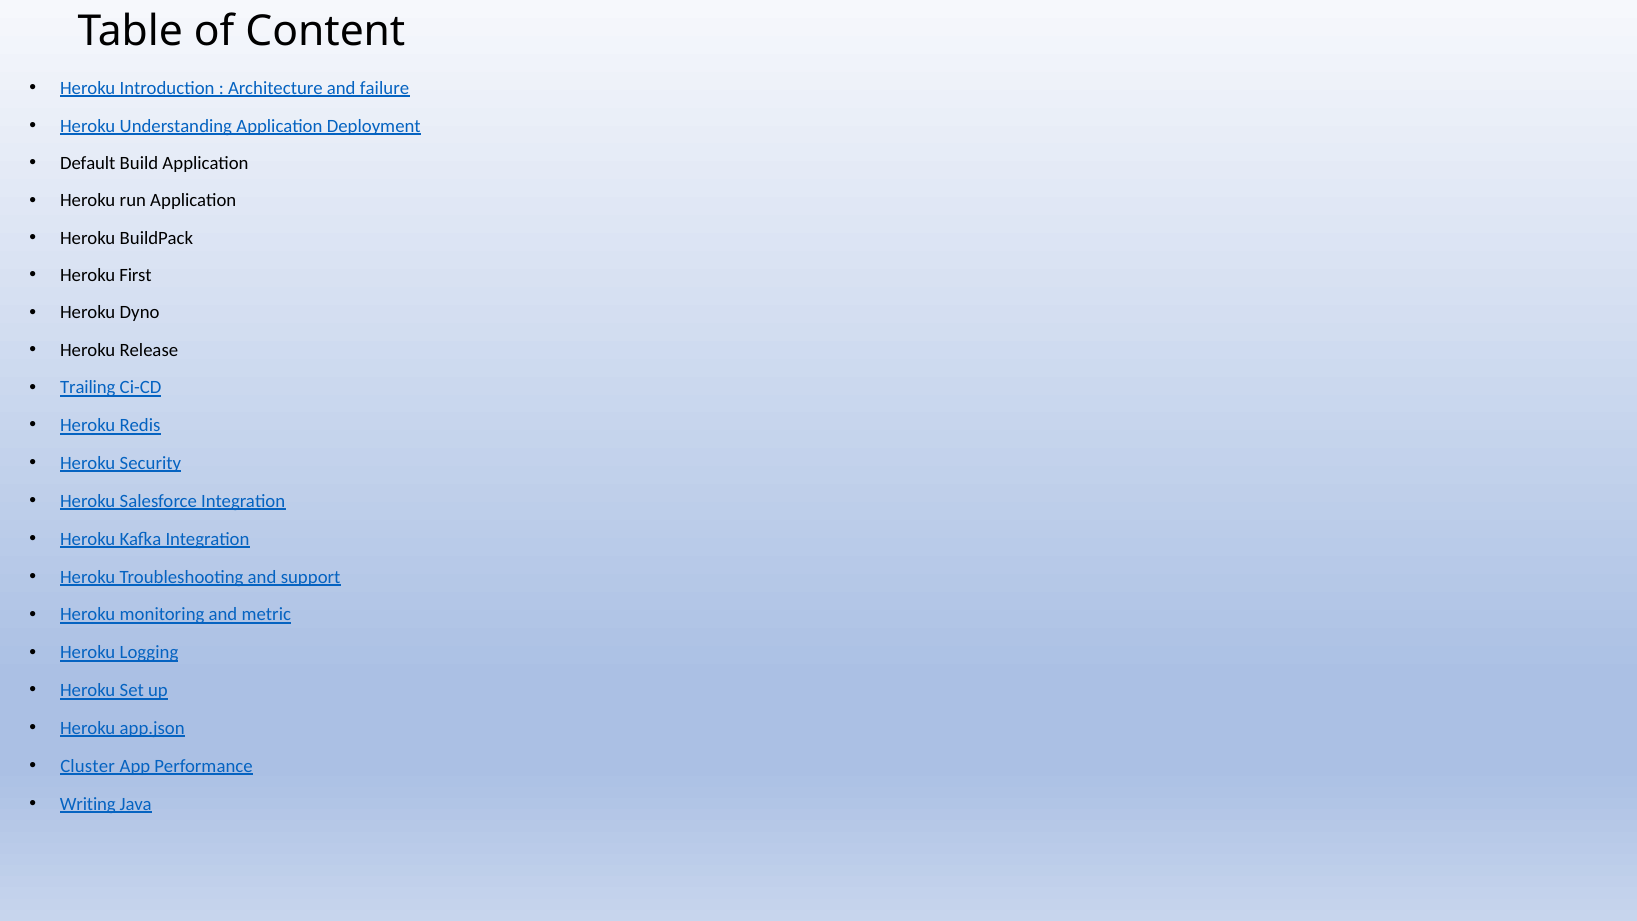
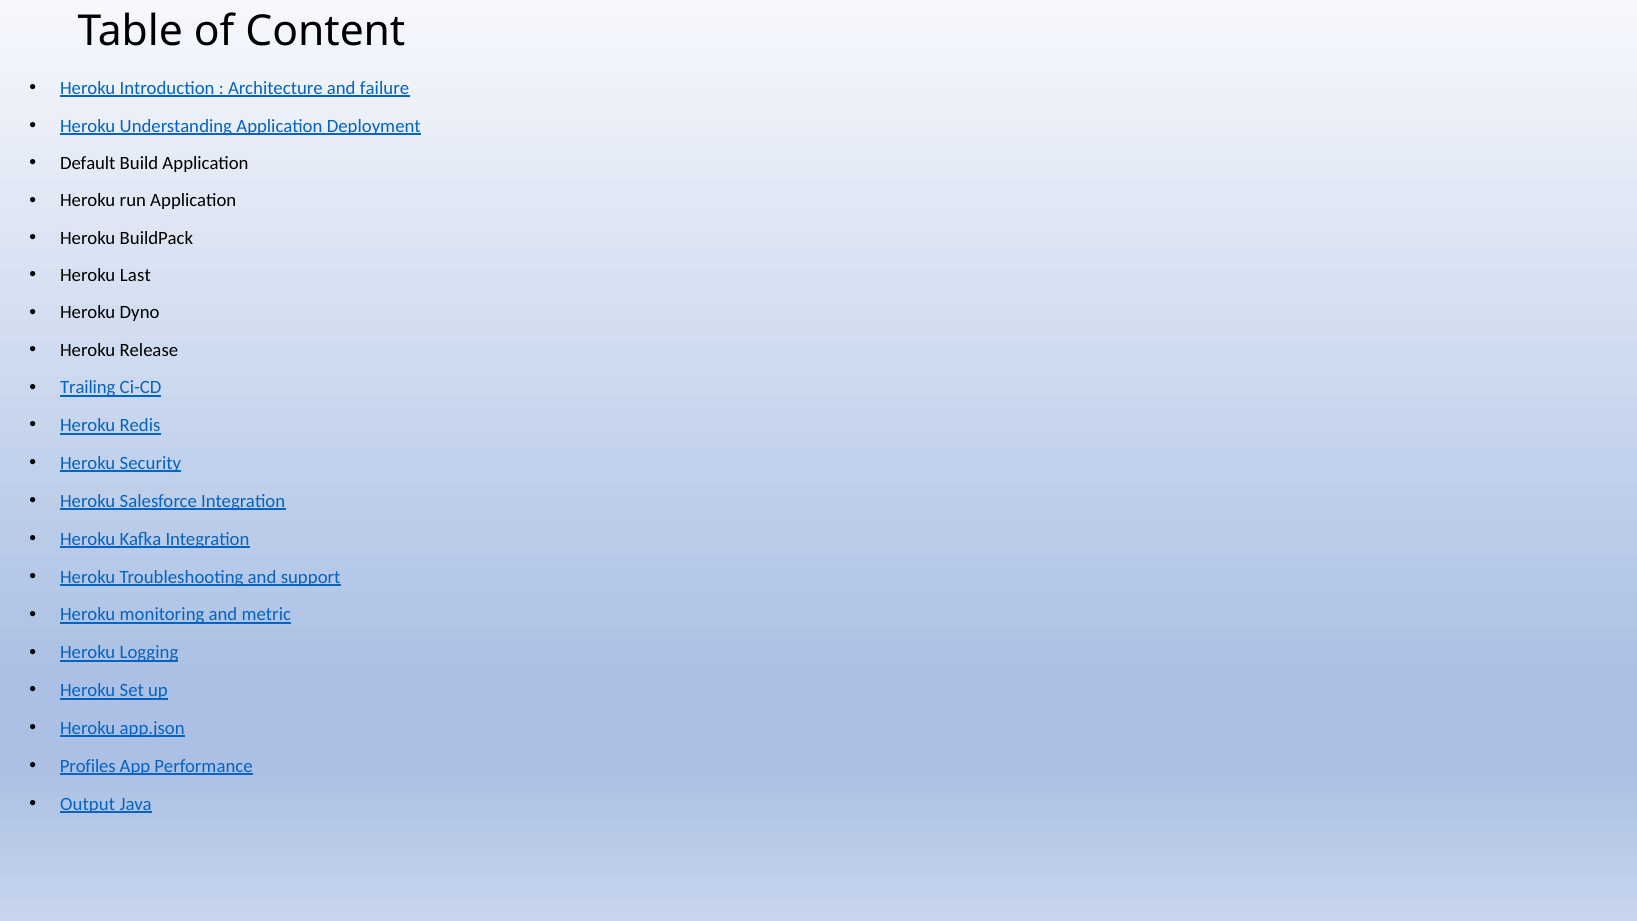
First: First -> Last (135, 275)
Cluster: Cluster -> Profiles (88, 766)
Writing: Writing -> Output (88, 804)
